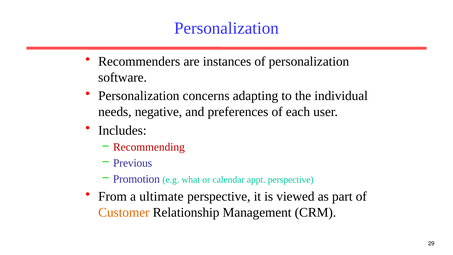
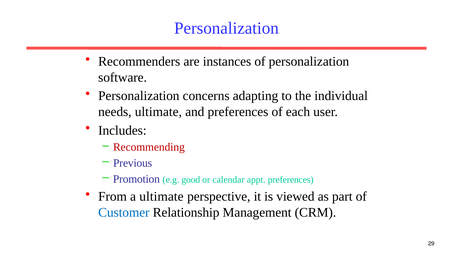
needs negative: negative -> ultimate (158, 112)
what: what -> good (191, 179)
appt perspective: perspective -> preferences (291, 179)
Customer colour: orange -> blue (124, 212)
